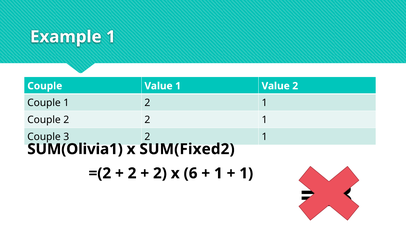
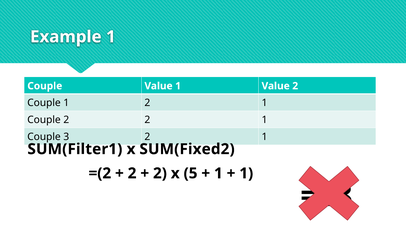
SUM(Olivia1: SUM(Olivia1 -> SUM(Filter1 (75, 149)
6: 6 -> 5 (191, 173)
